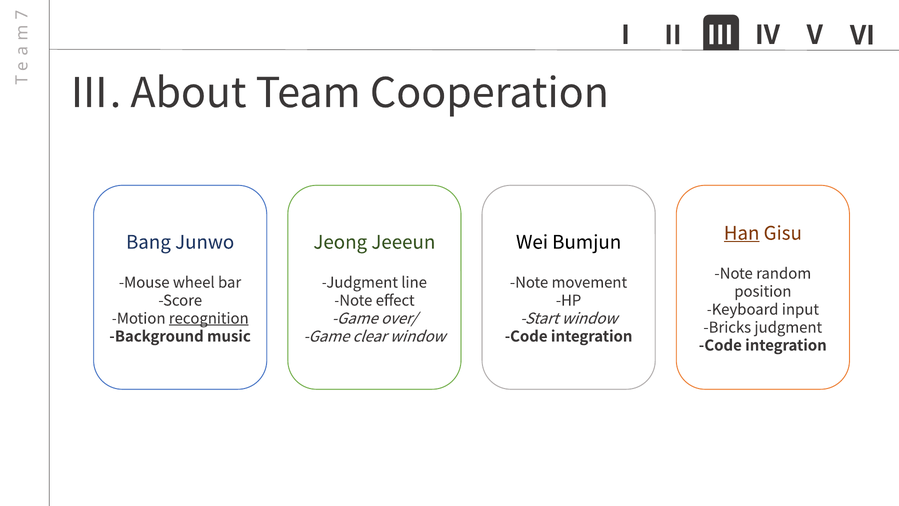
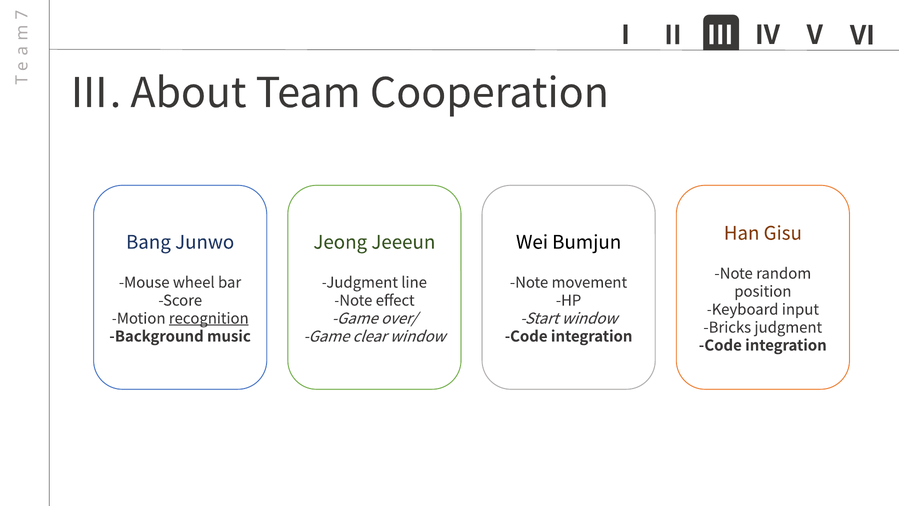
Han underline: present -> none (742, 233)
